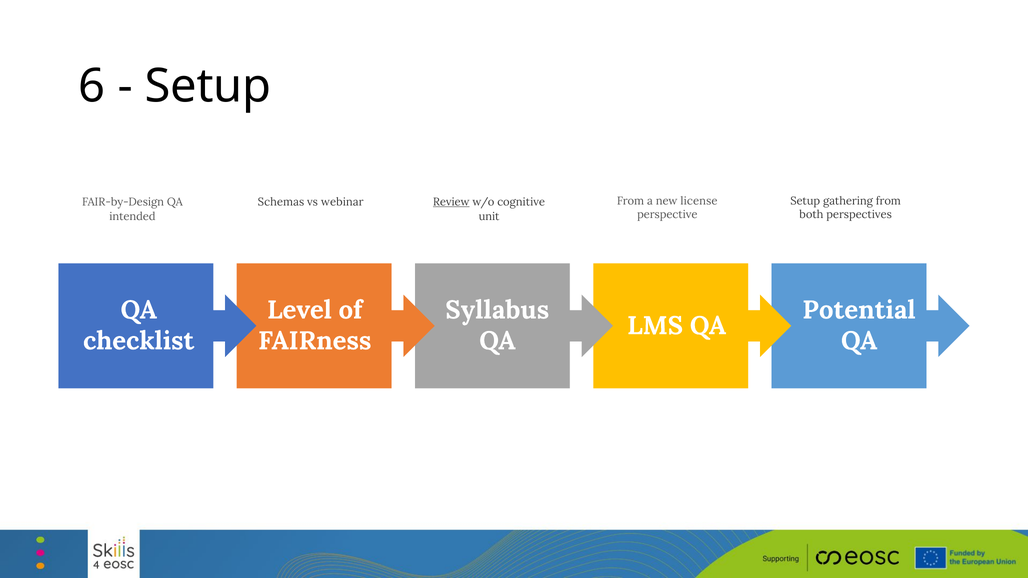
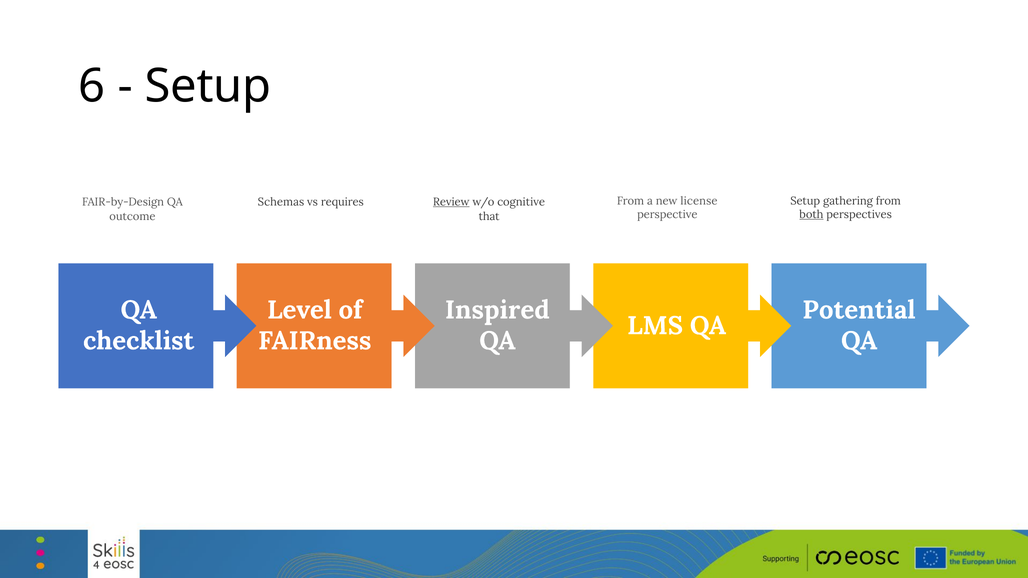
webinar: webinar -> requires (342, 202)
both underline: none -> present (811, 215)
intended: intended -> outcome (132, 216)
unit: unit -> that (489, 216)
Syllabus: Syllabus -> Inspired (497, 310)
